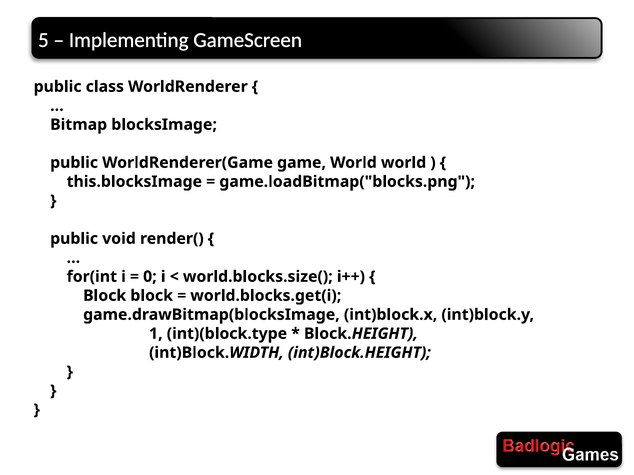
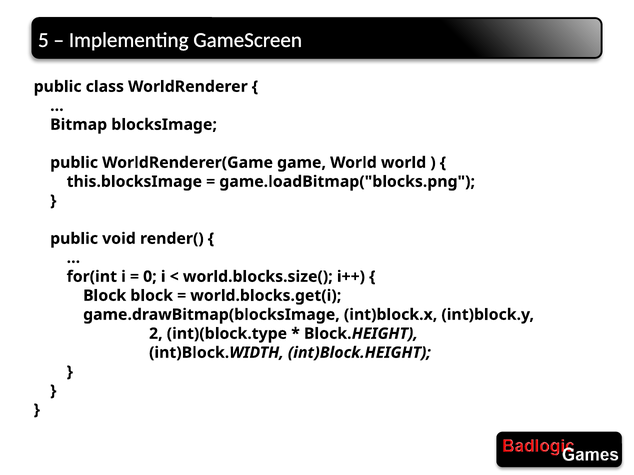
1: 1 -> 2 (156, 334)
